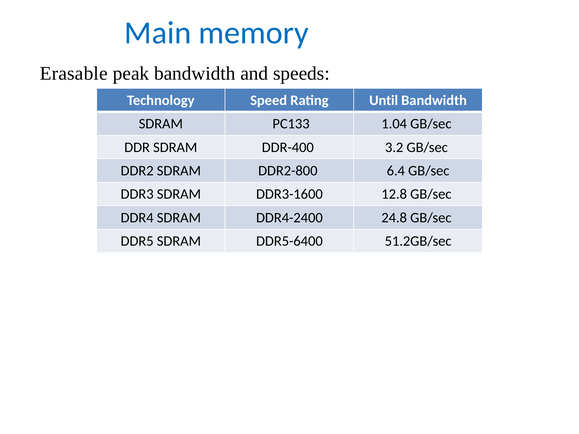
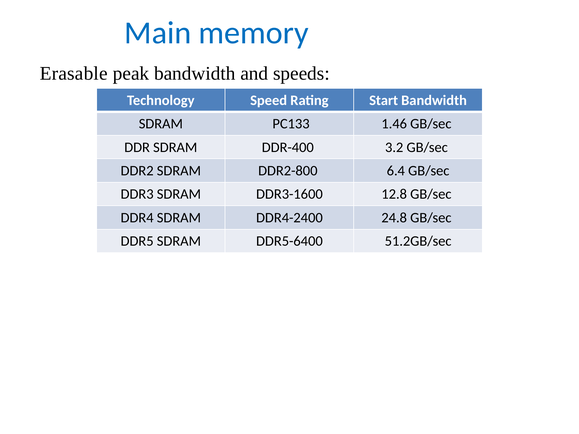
Until: Until -> Start (384, 100)
1.04: 1.04 -> 1.46 (394, 124)
